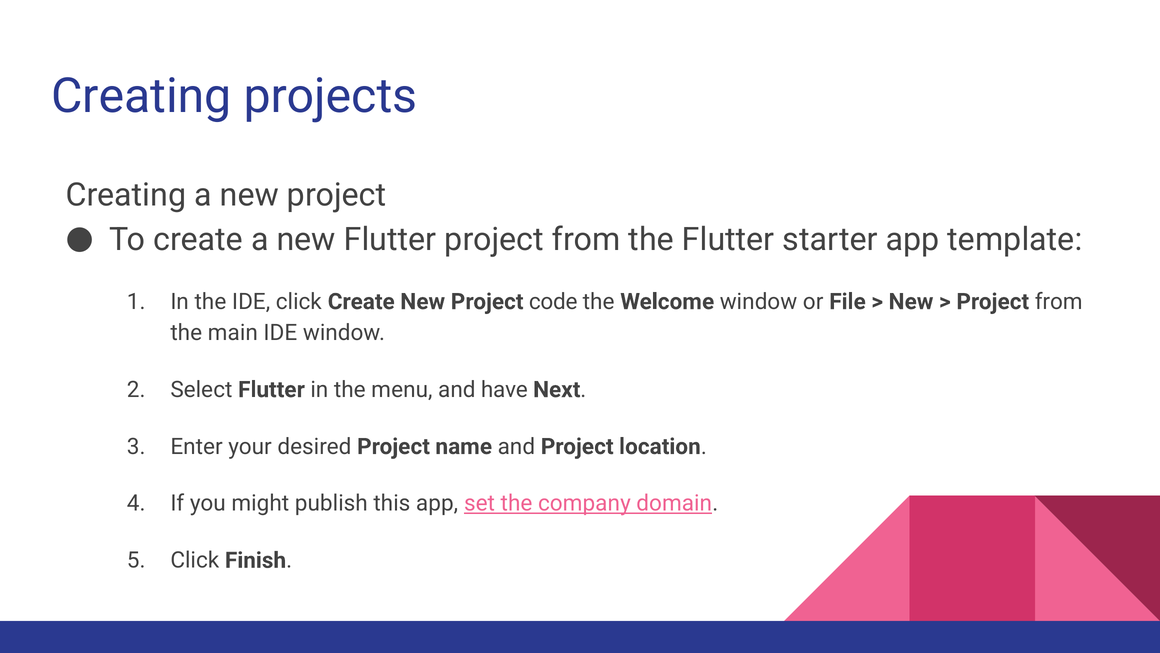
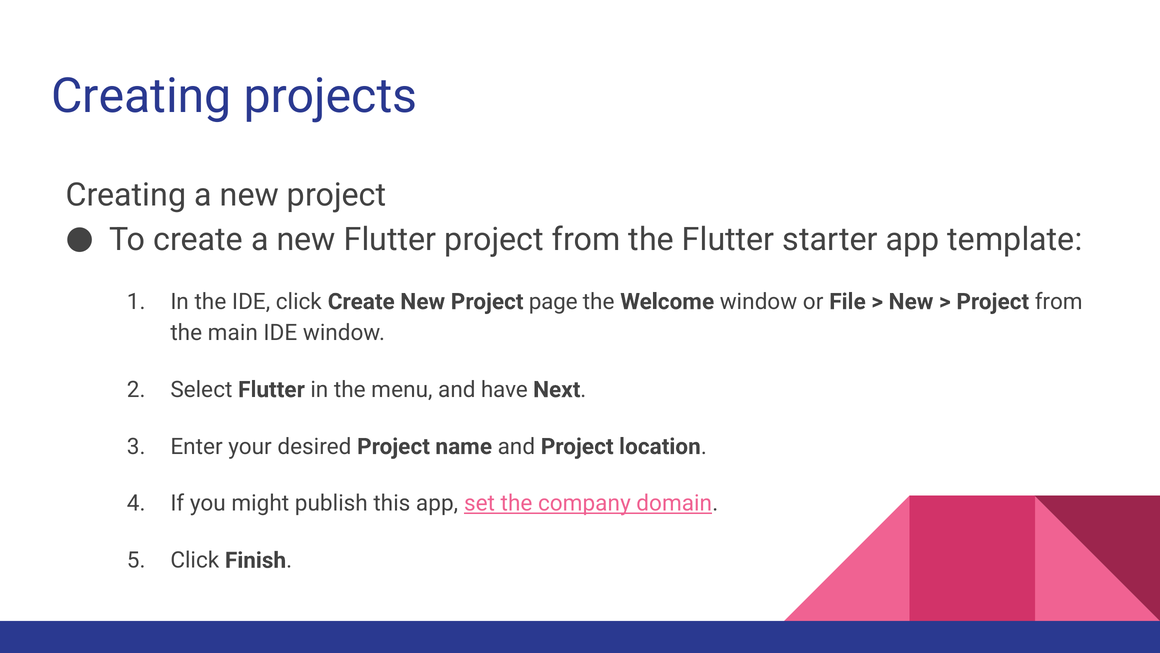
code: code -> page (553, 301)
